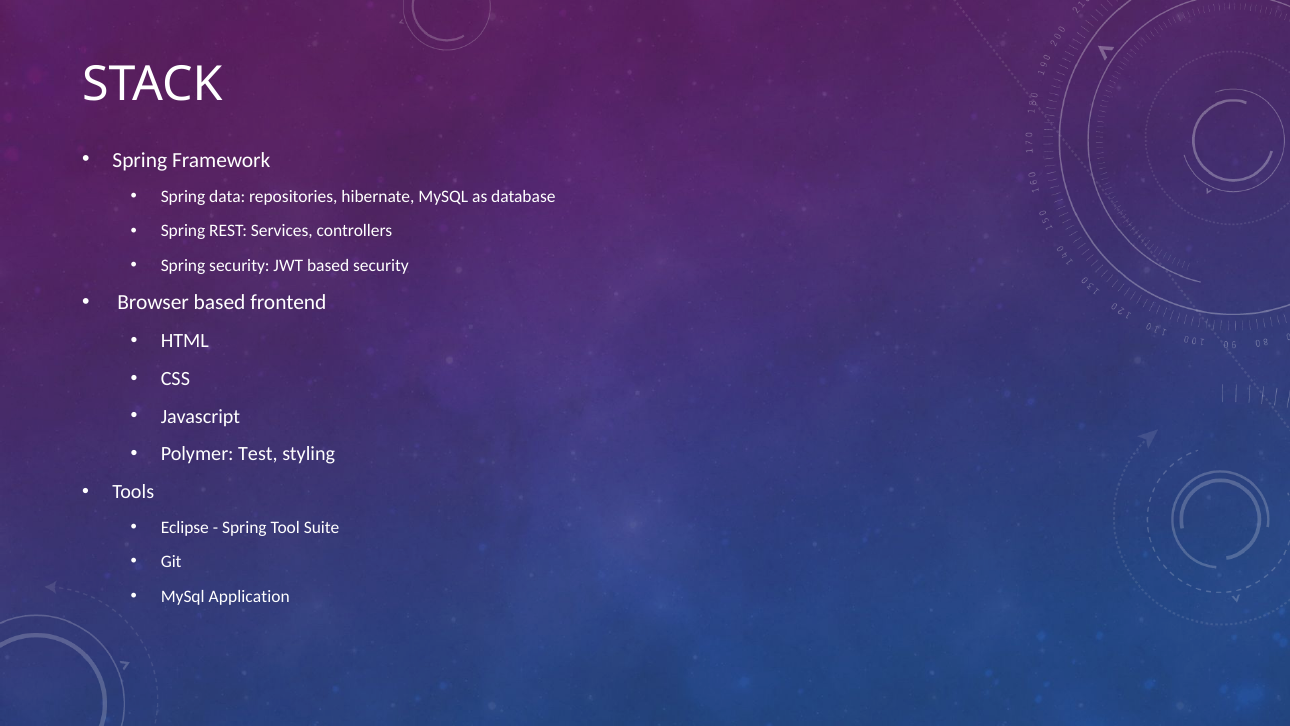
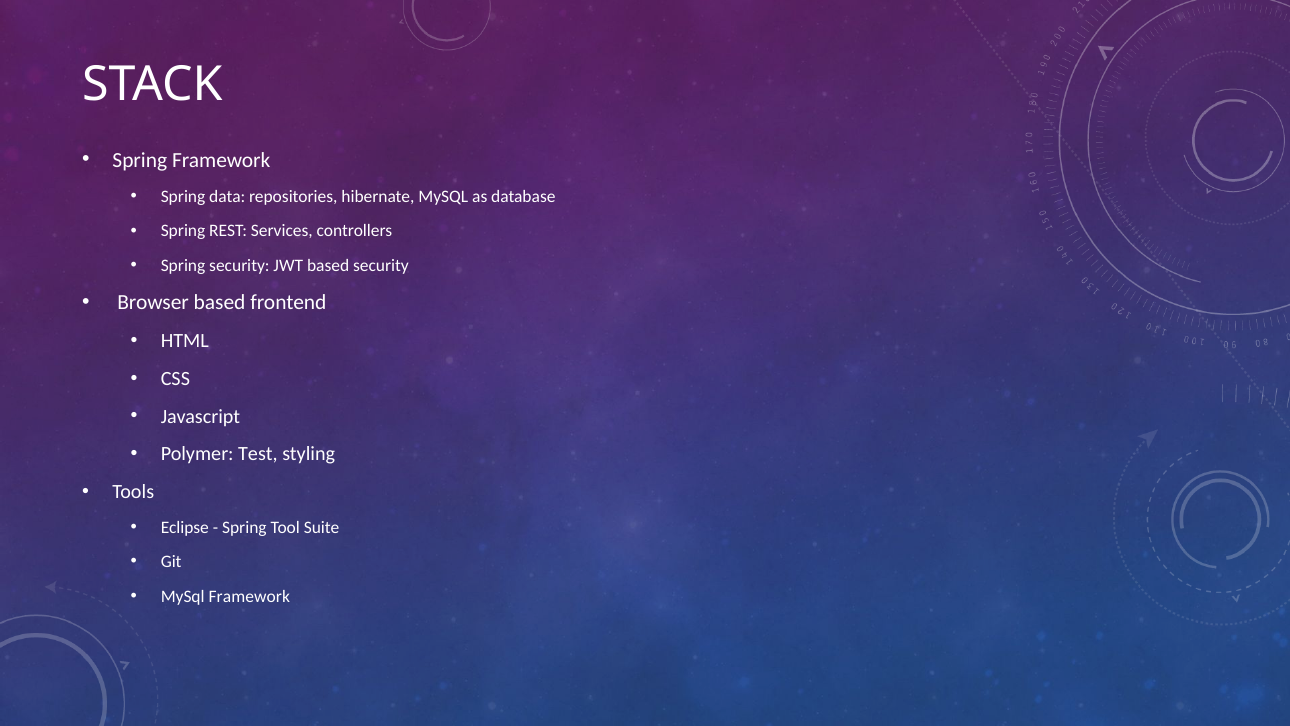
MySql Application: Application -> Framework (249, 596)
